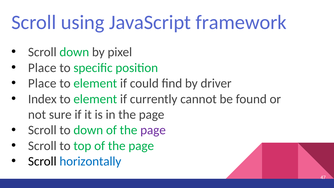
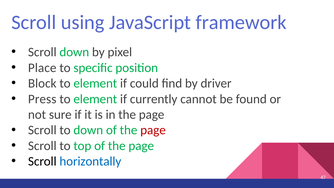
Place: Place -> Block (42, 83)
Index: Index -> Press (42, 99)
page colour: purple -> red (153, 130)
